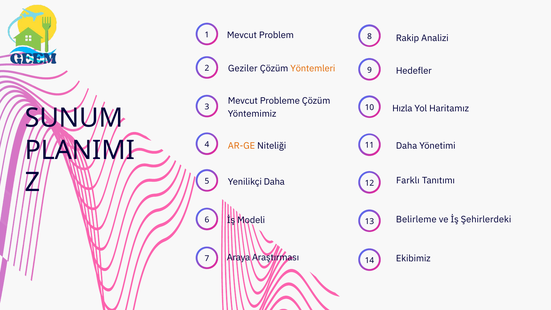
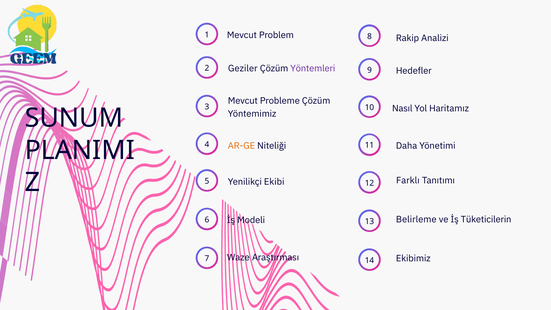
Yöntemleri colour: orange -> purple (313, 69)
Hızla: Hızla -> Nasıl (402, 108)
Yenilikçi Daha: Daha -> Ekibi (274, 182)
Şehirlerdeki: Şehirlerdeki -> Tüketicilerin (486, 219)
Araya: Araya -> Waze (238, 257)
